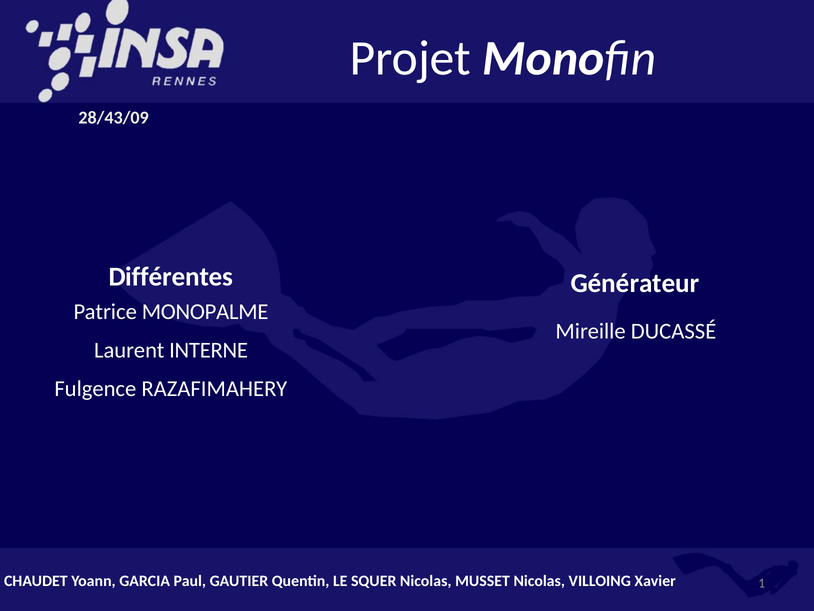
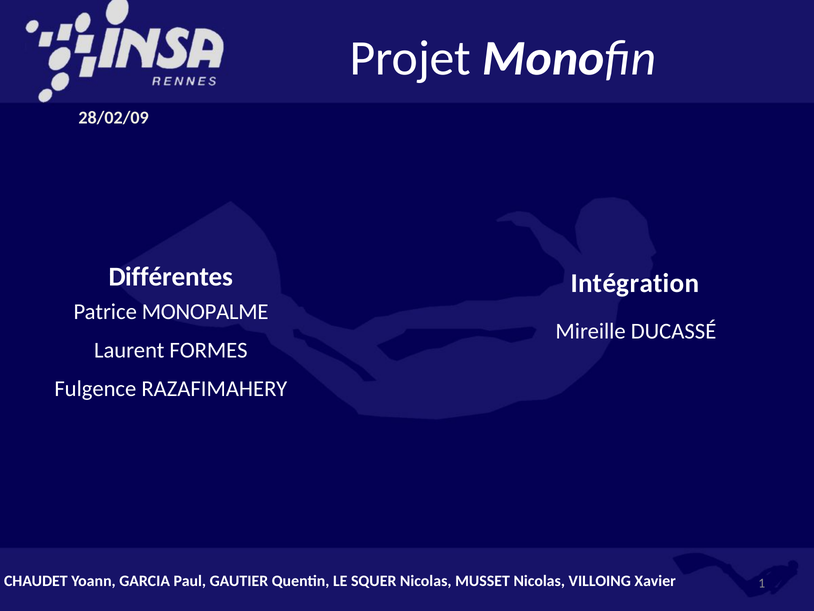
28/43/09: 28/43/09 -> 28/02/09 (114, 118)
Générateur: Générateur -> Intégration (635, 283)
INTERNE: INTERNE -> FORMES (209, 350)
